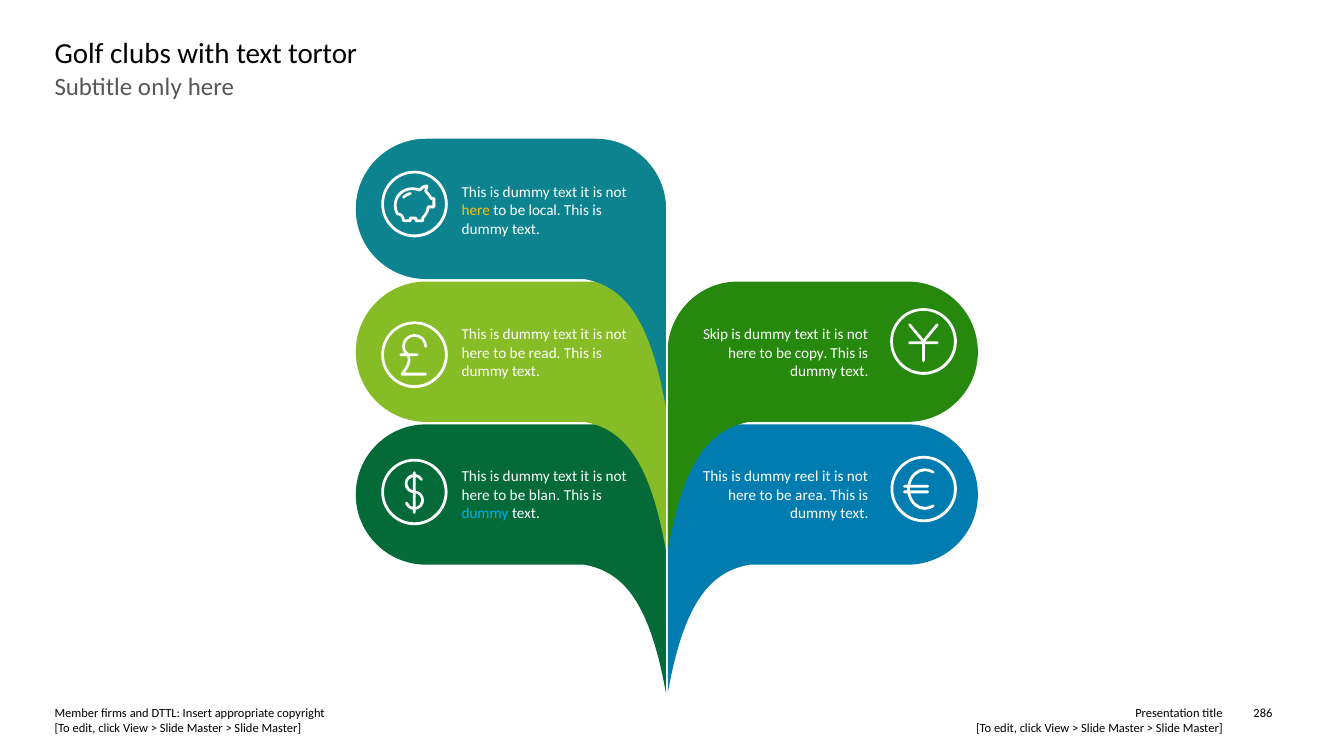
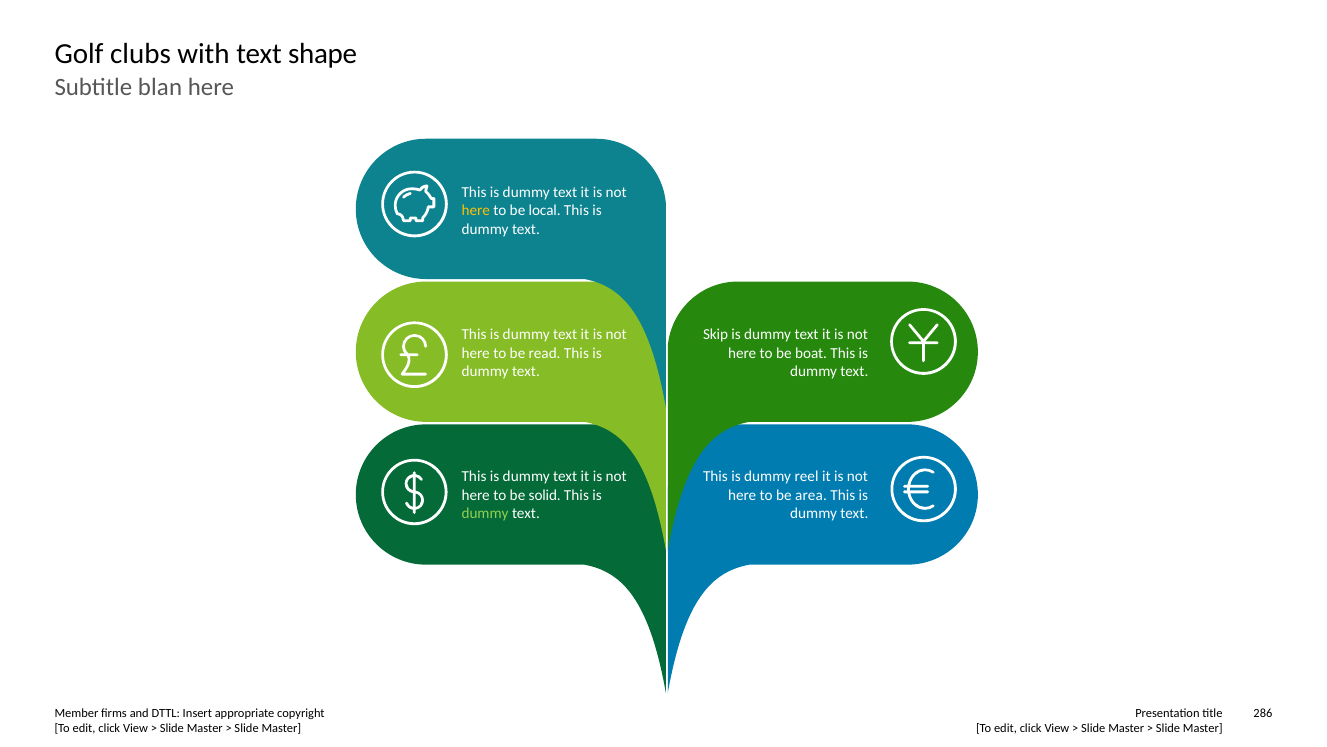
tortor: tortor -> shape (323, 54)
only: only -> blan (160, 88)
copy: copy -> boat (811, 353)
blan: blan -> solid (545, 495)
dummy colour: light blue -> light green (485, 513)
